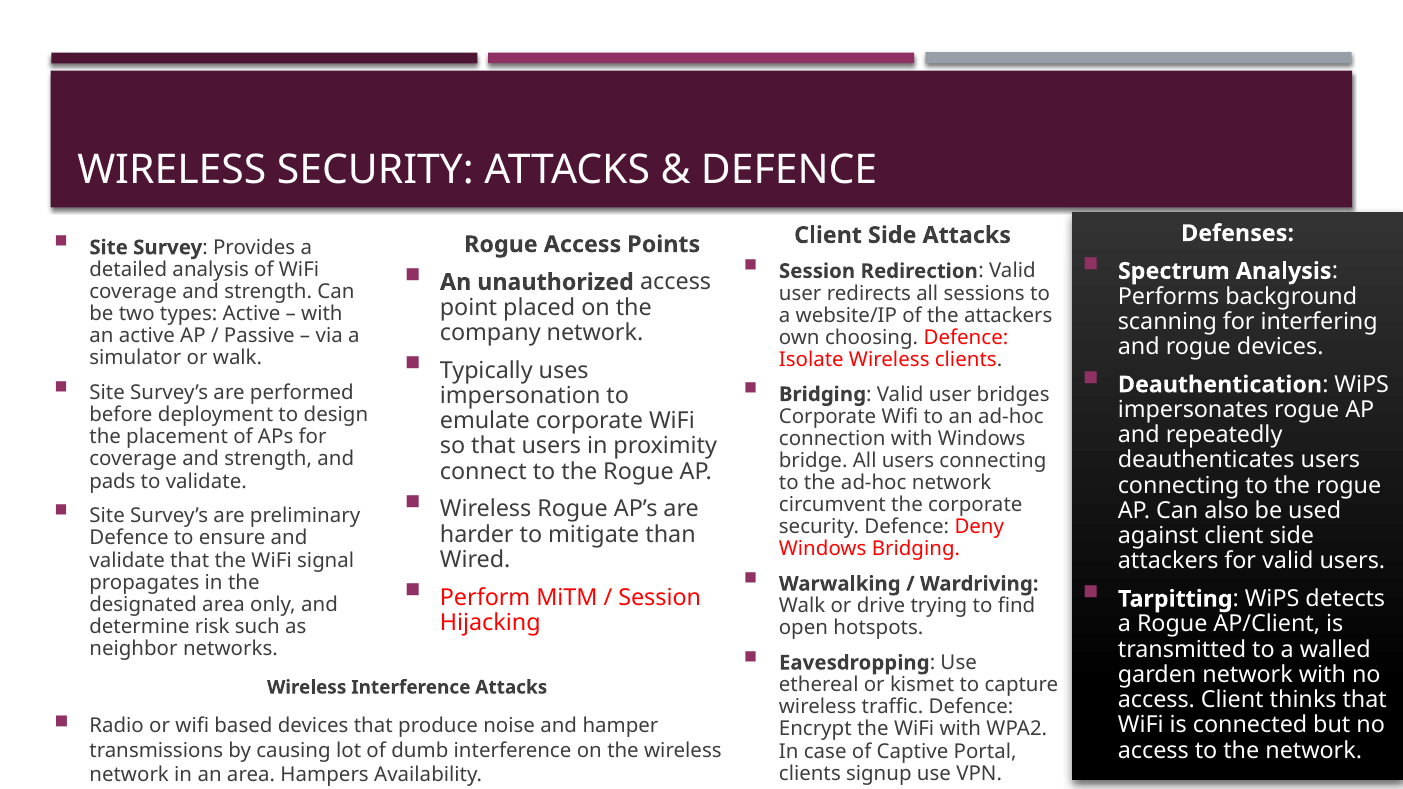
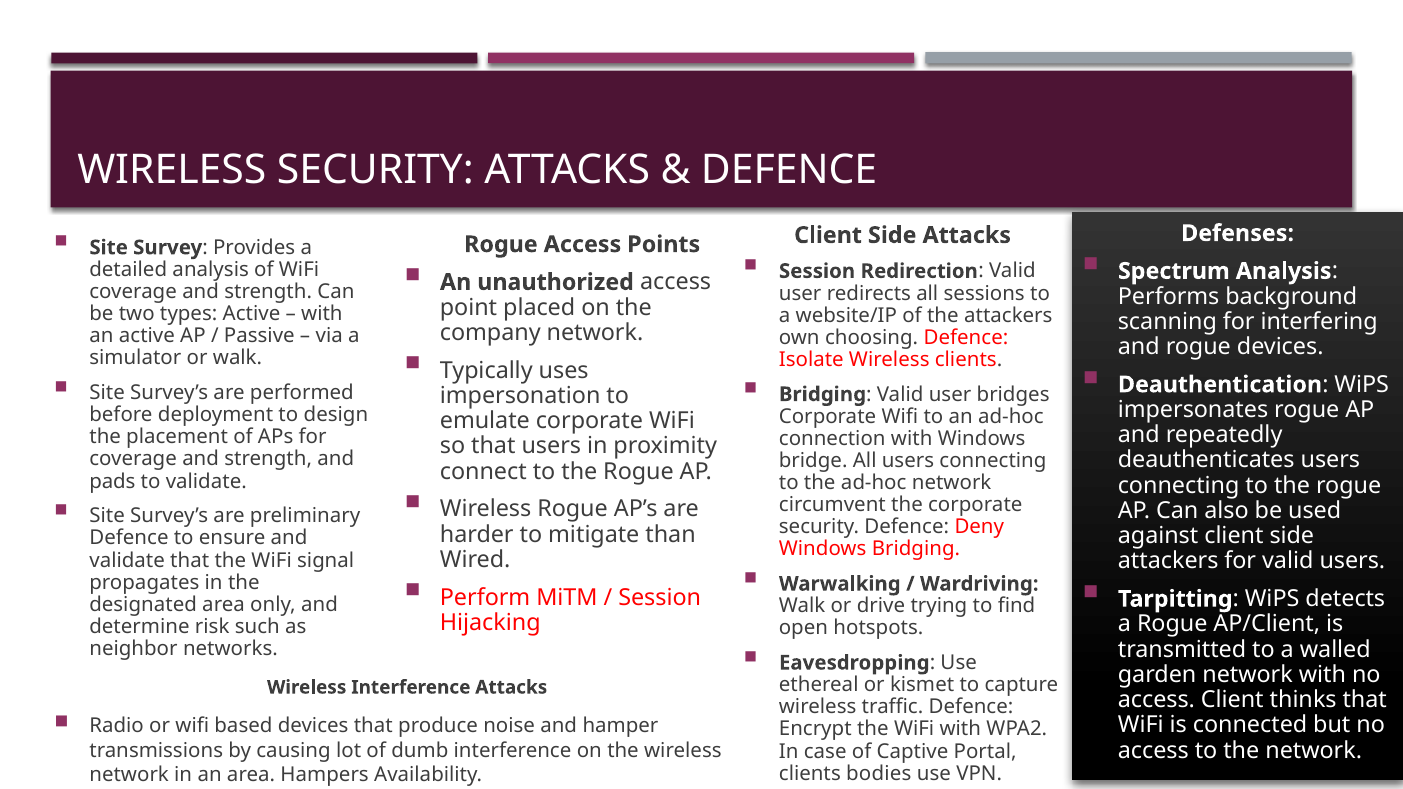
signup: signup -> bodies (879, 774)
